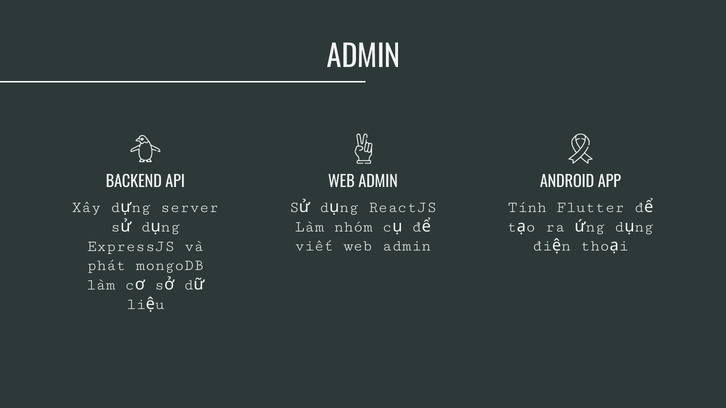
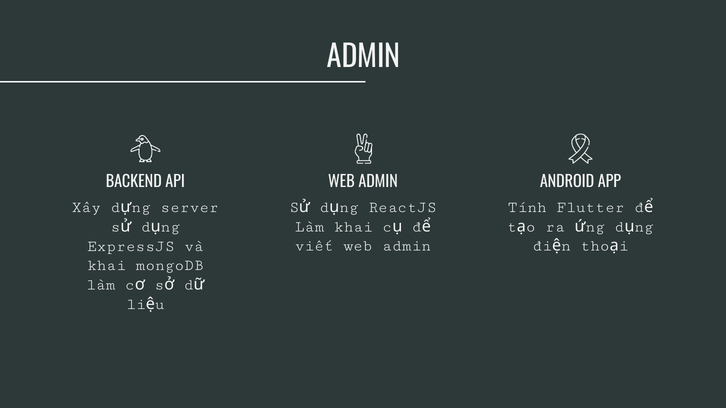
Làm nhóm: nhóm -> khai (353, 226)
phát: phát -> khai (106, 265)
